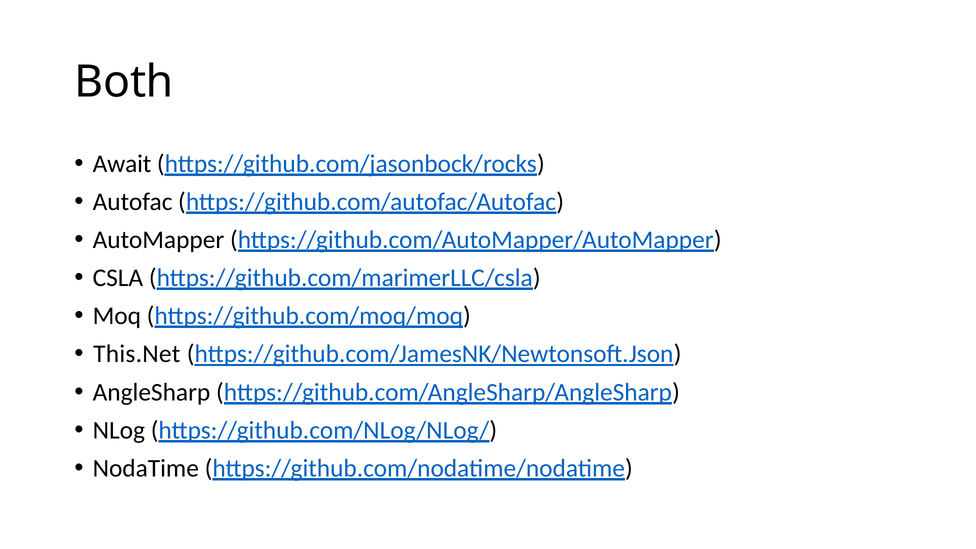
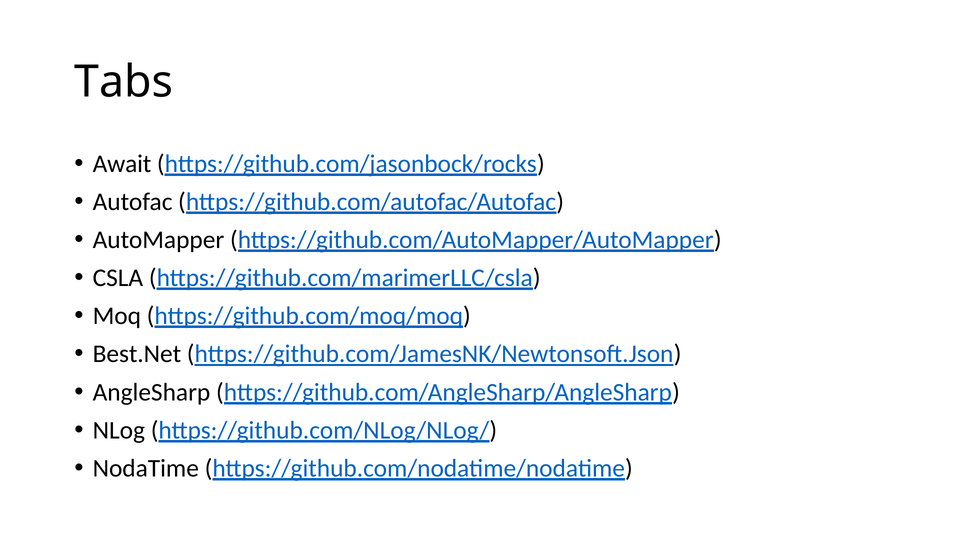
Both: Both -> Tabs (124, 82)
This.Net: This.Net -> Best.Net (137, 354)
